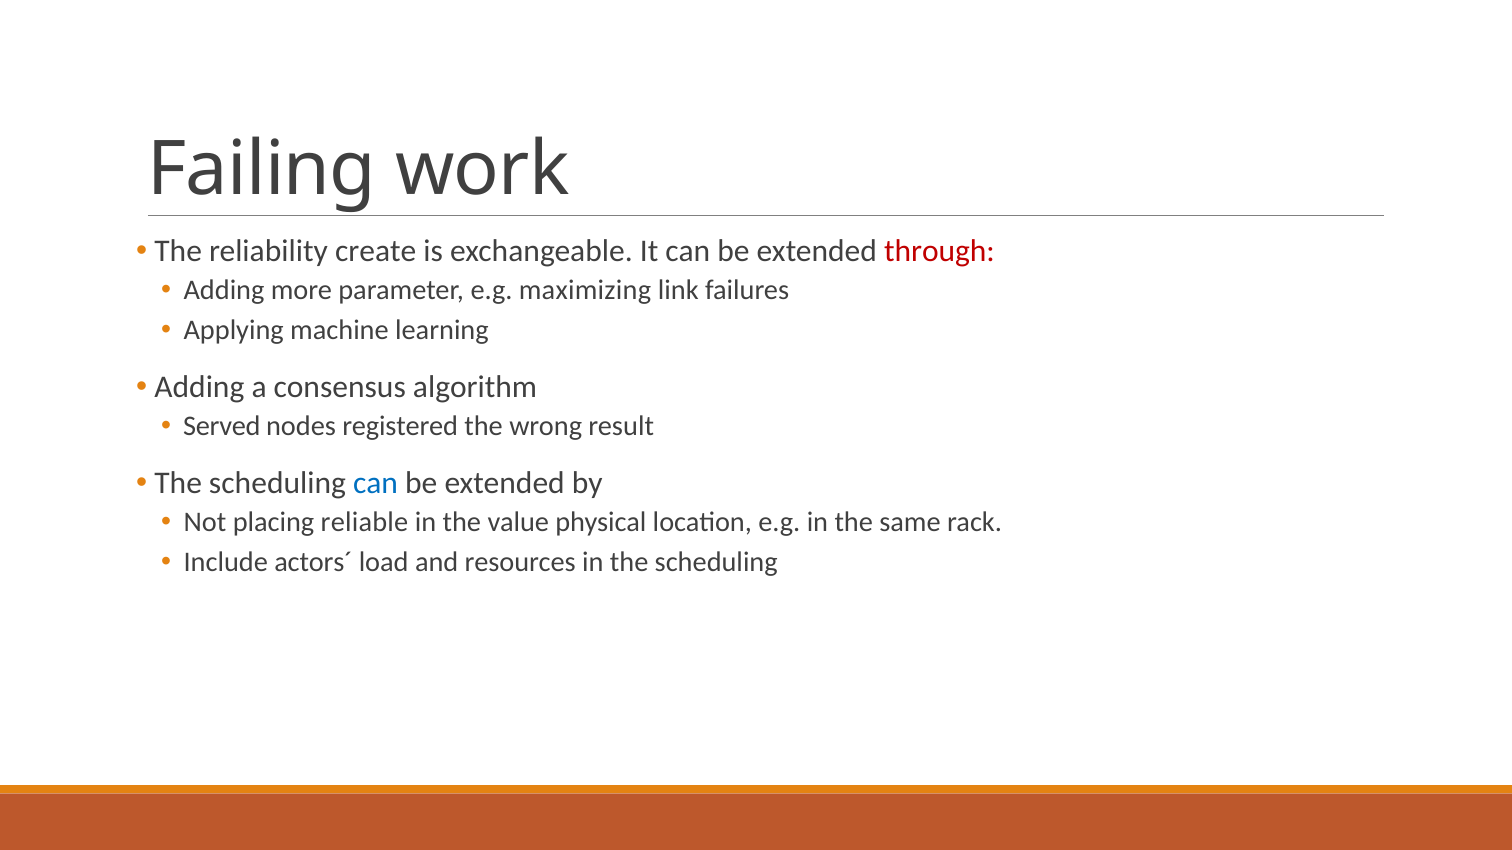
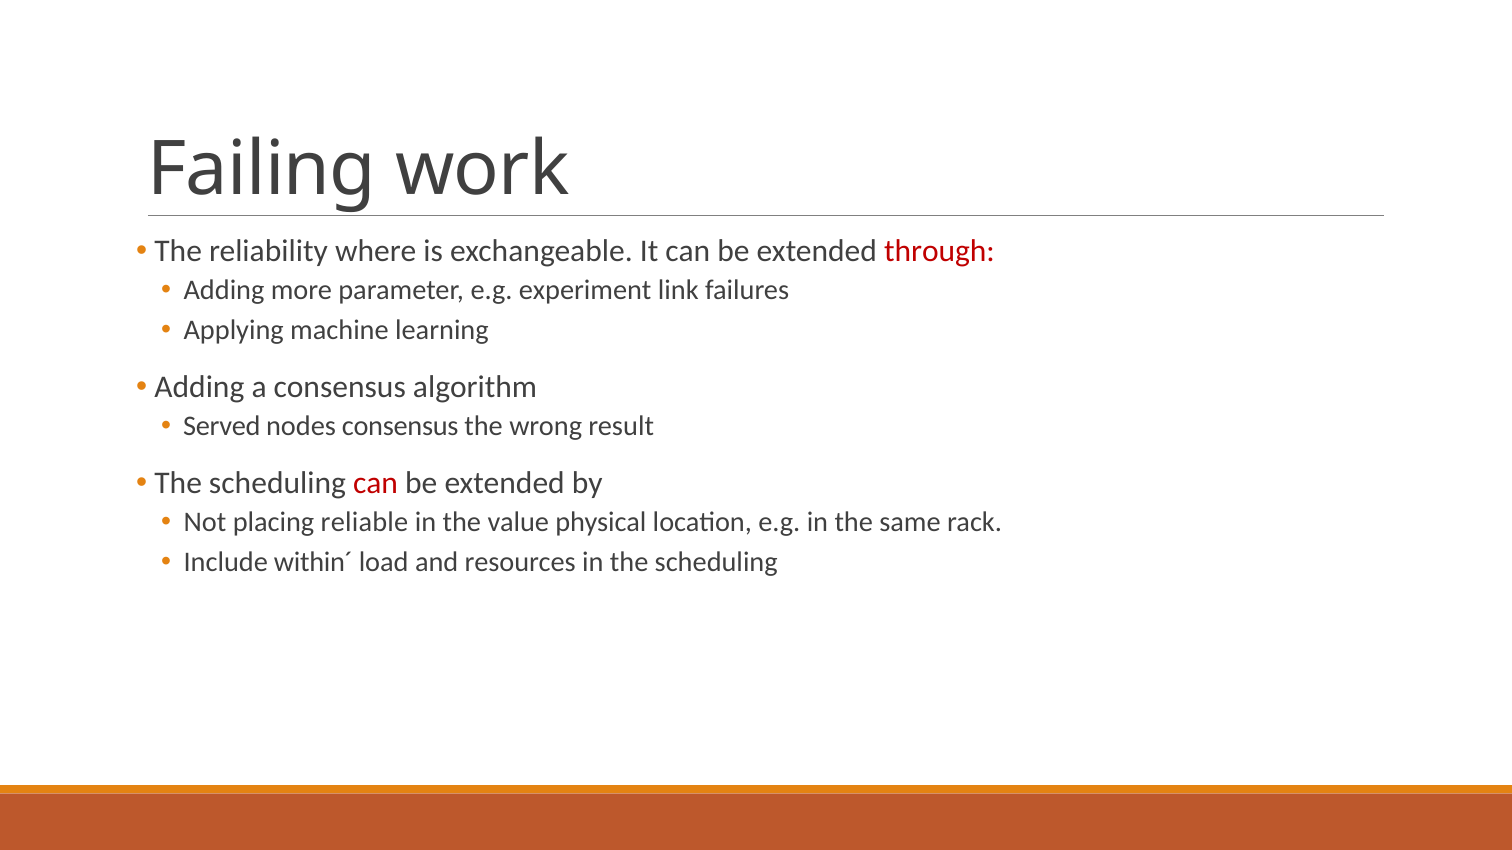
create: create -> where (376, 251)
maximizing: maximizing -> experiment (585, 290)
nodes registered: registered -> consensus (400, 426)
can colour: blue -> red (376, 484)
actors´: actors´ -> within´ (313, 563)
